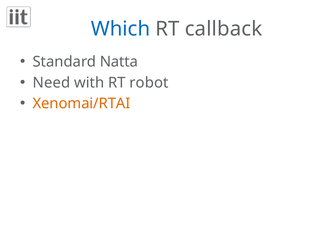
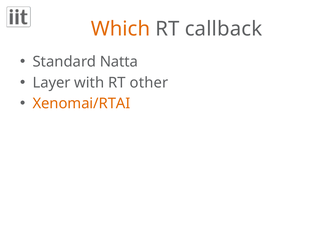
Which colour: blue -> orange (121, 29)
Need: Need -> Layer (52, 83)
robot: robot -> other (149, 83)
